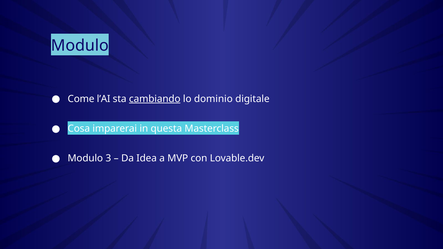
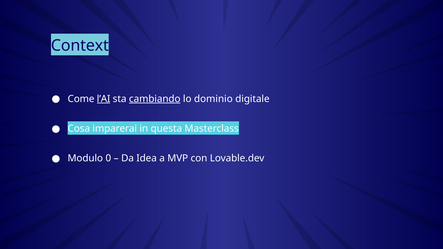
Modulo: Modulo -> Context (80, 45)
l’AI underline: none -> present (104, 99)
3: 3 -> 0 (108, 158)
